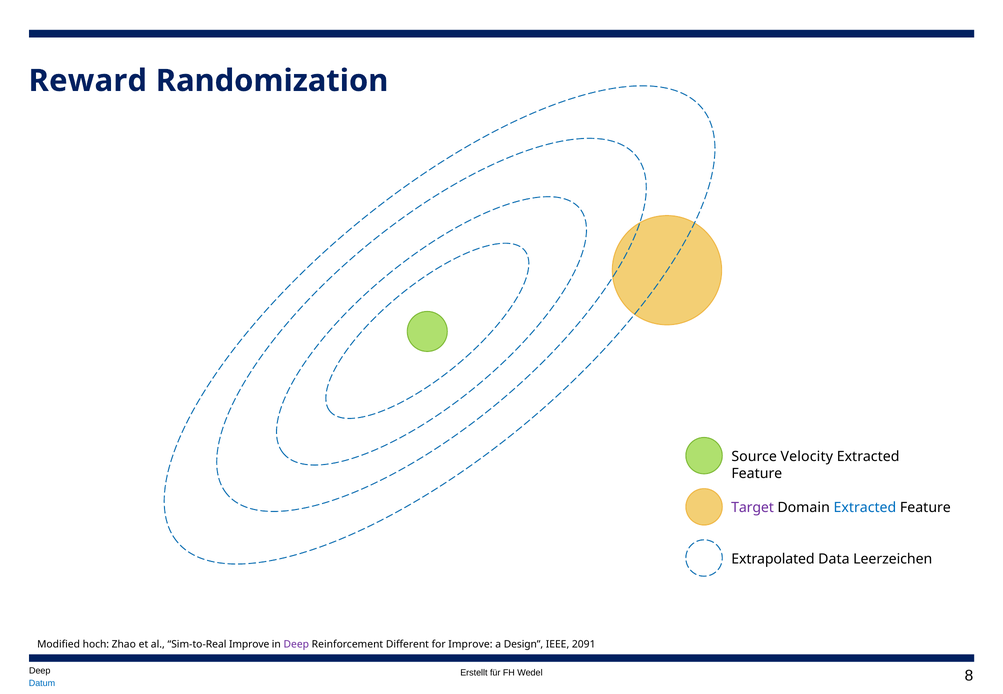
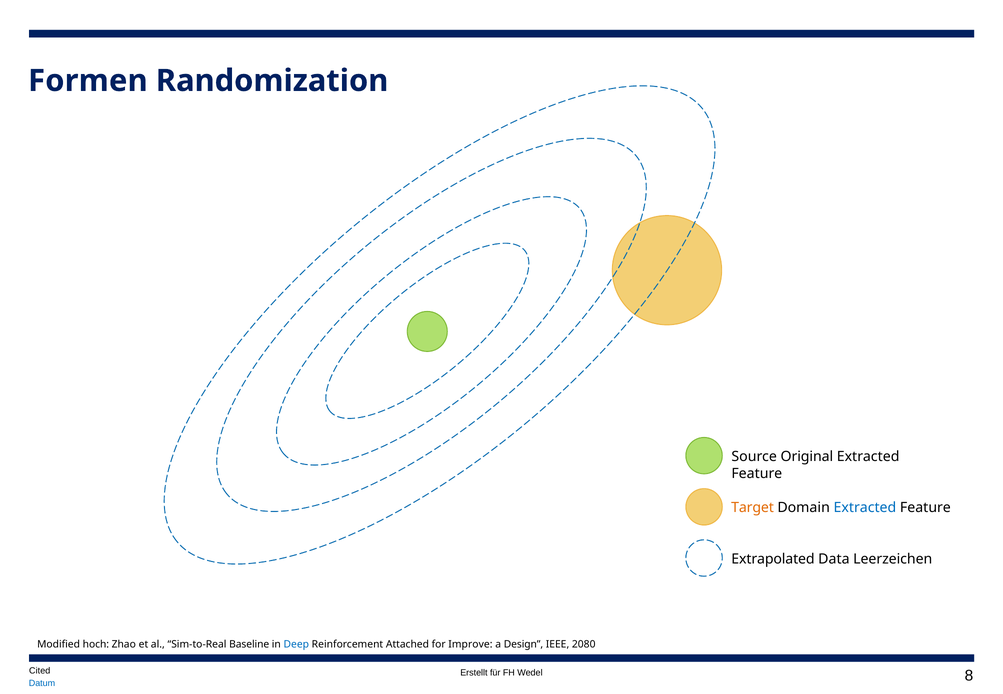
Reward: Reward -> Formen (88, 81)
Velocity: Velocity -> Original (807, 457)
Target colour: purple -> orange (753, 508)
Sim-to-Real Improve: Improve -> Baseline (249, 645)
Deep colour: purple -> blue (296, 645)
Different: Different -> Attached (407, 645)
2091: 2091 -> 2080 (584, 645)
Deep: Deep -> Cited (40, 671)
